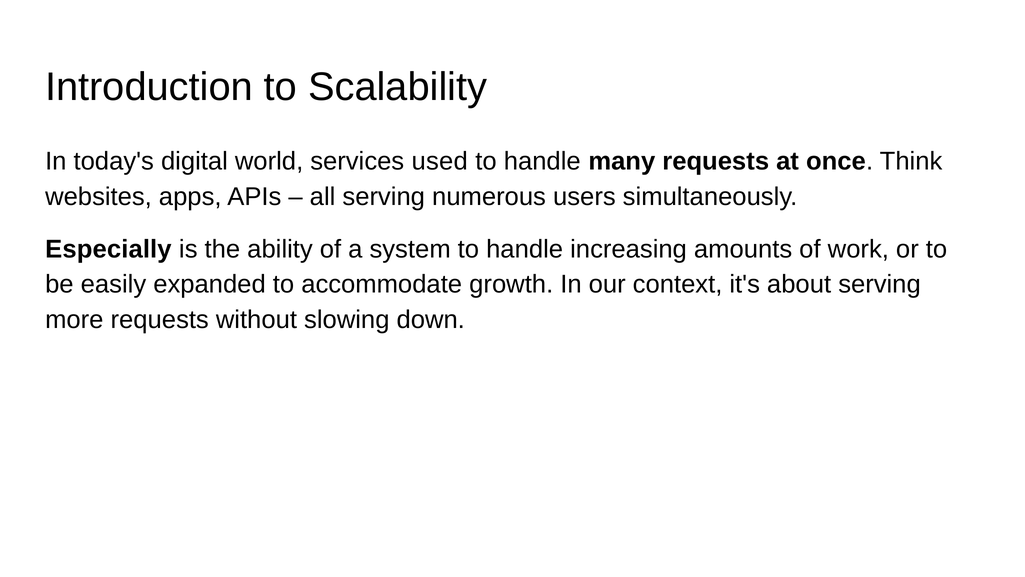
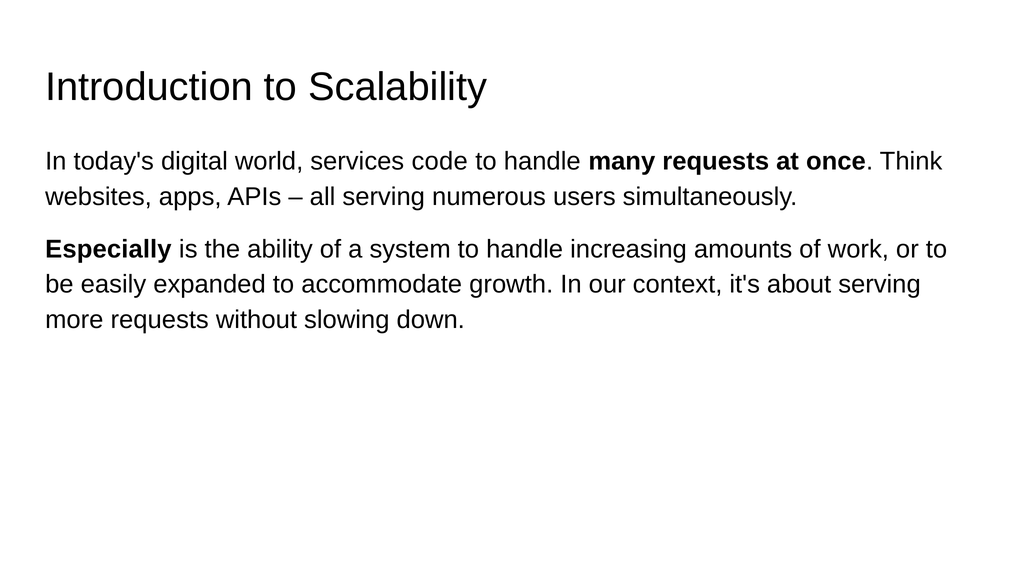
used: used -> code (440, 161)
